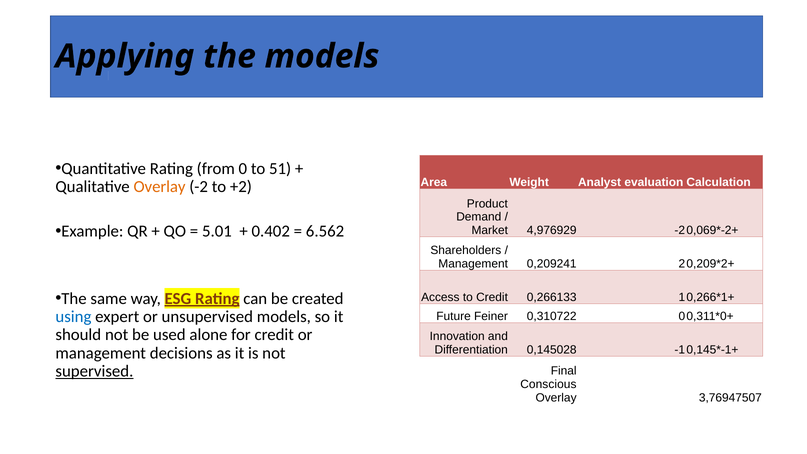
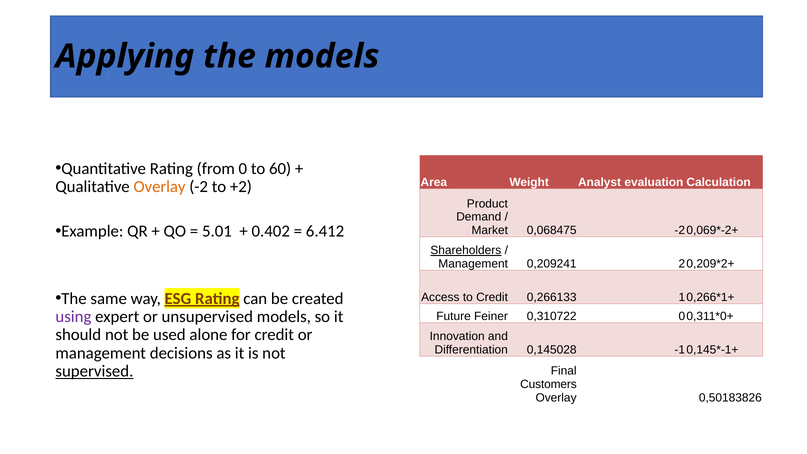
51: 51 -> 60 (280, 169)
6.562: 6.562 -> 6.412 (325, 231)
4,976929: 4,976929 -> 0,068475 (552, 230)
Shareholders underline: none -> present (466, 250)
using colour: blue -> purple (73, 317)
Conscious: Conscious -> Customers (548, 384)
3,76947507: 3,76947507 -> 0,50183826 (730, 398)
